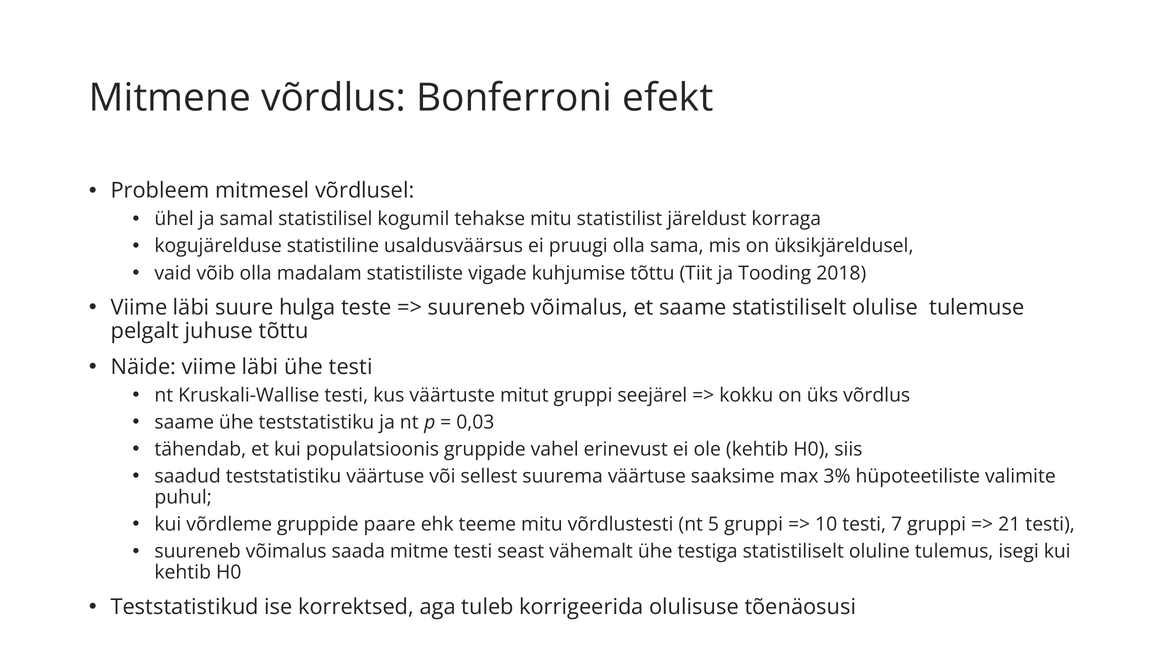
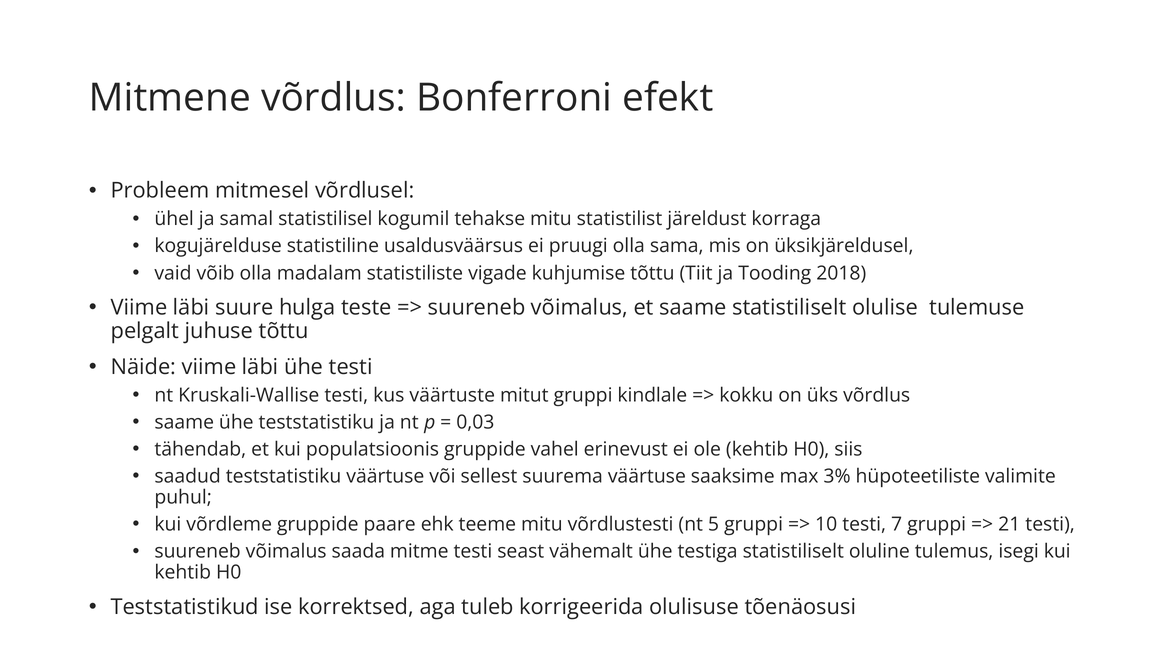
seejärel: seejärel -> kindlale (652, 395)
